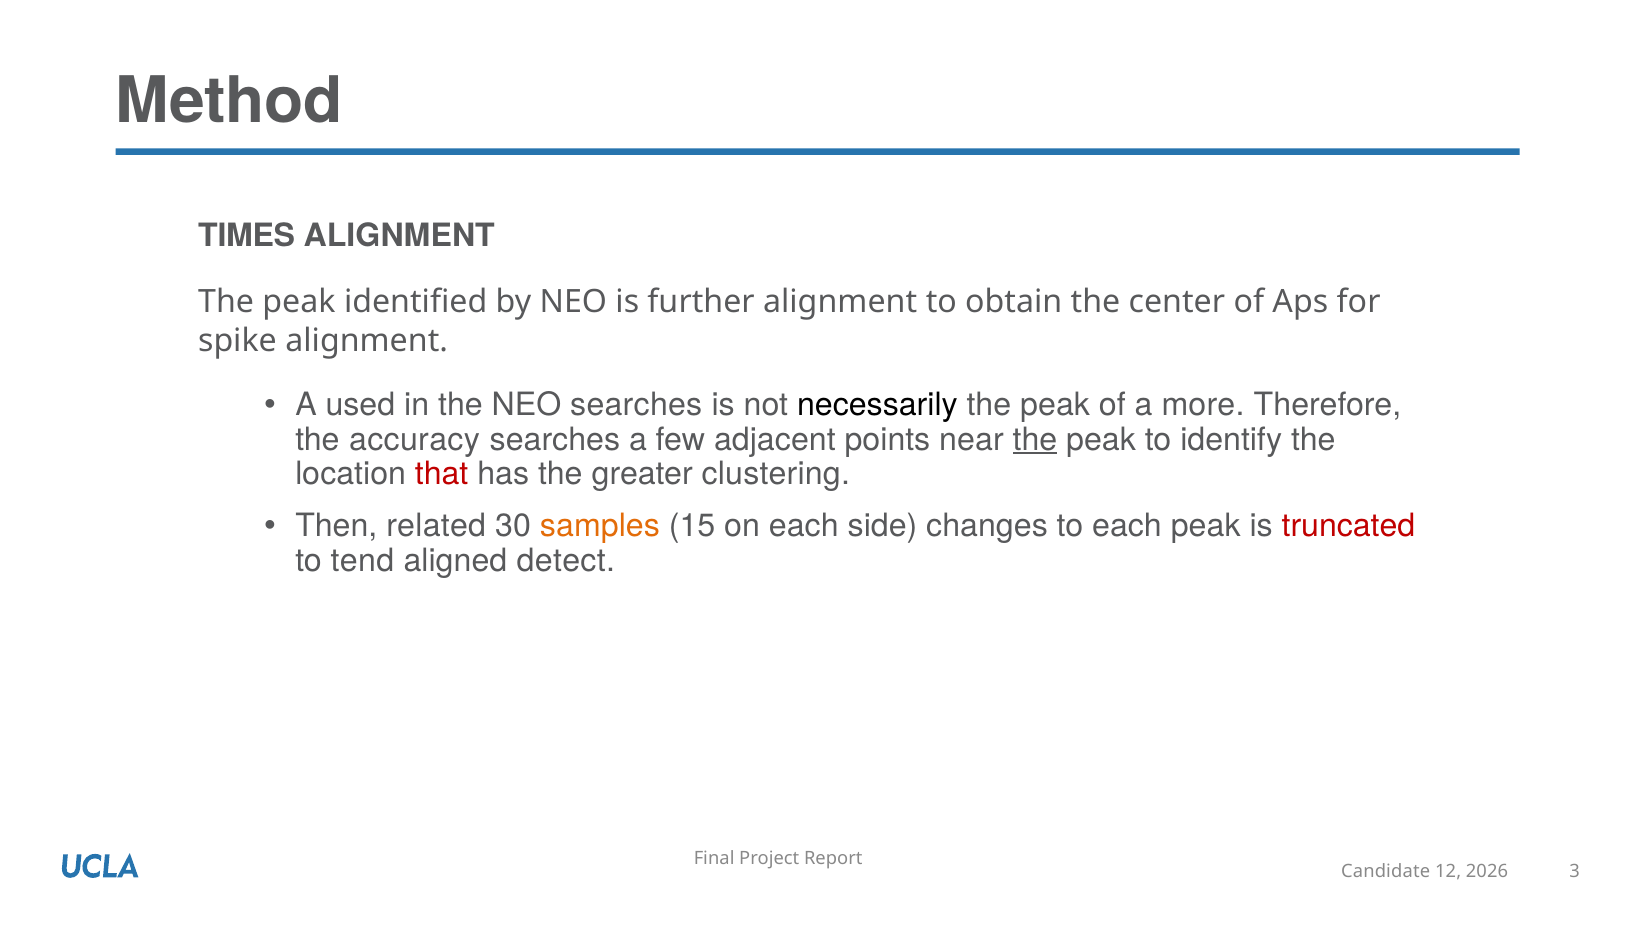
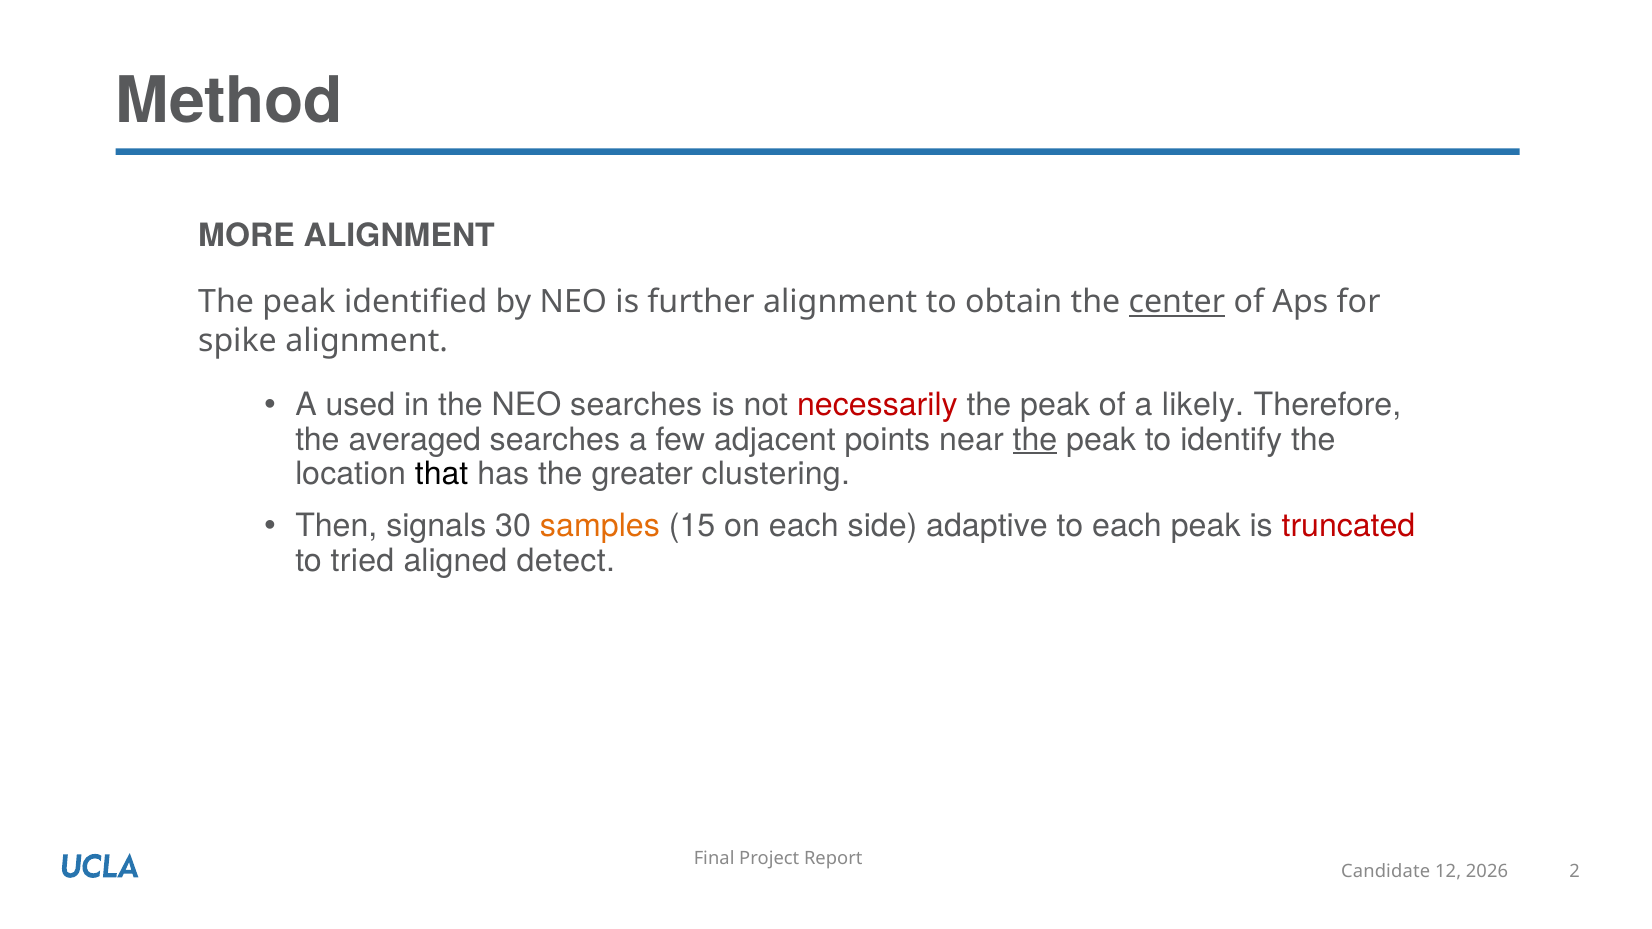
TIMES: TIMES -> MORE (246, 236)
center underline: none -> present (1177, 302)
necessarily colour: black -> red (877, 405)
more: more -> likely (1203, 405)
accuracy: accuracy -> averaged (415, 440)
that colour: red -> black (442, 474)
related: related -> signals (436, 526)
changes: changes -> adaptive (987, 526)
tend: tend -> tried (362, 561)
3: 3 -> 2 (1575, 871)
